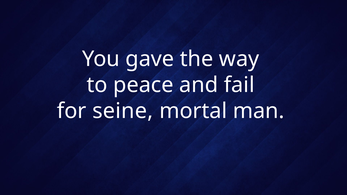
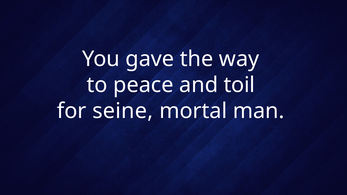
fail: fail -> toil (239, 85)
